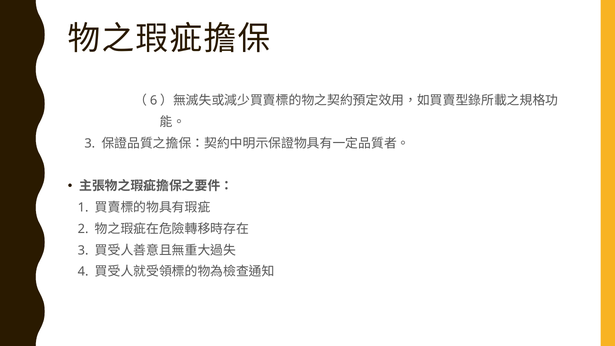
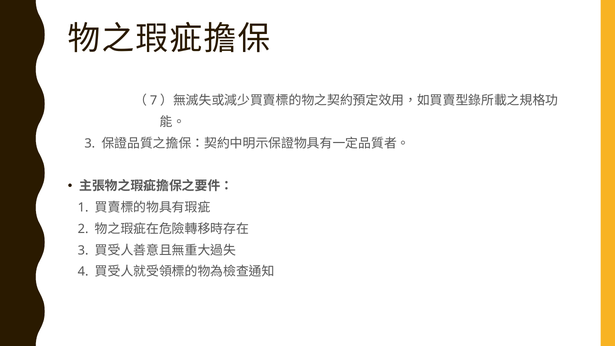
6: 6 -> 7 (154, 101)
